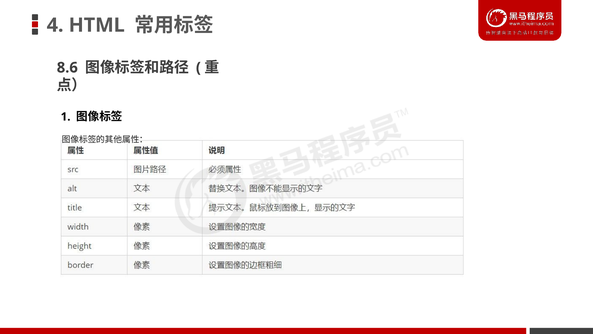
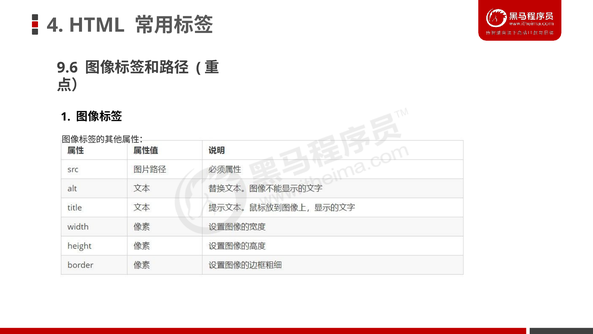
8.6: 8.6 -> 9.6 (67, 68)
